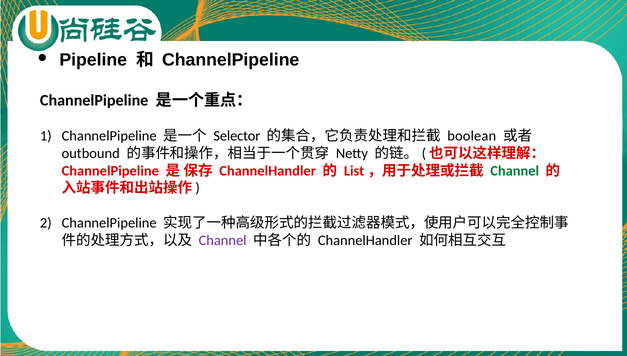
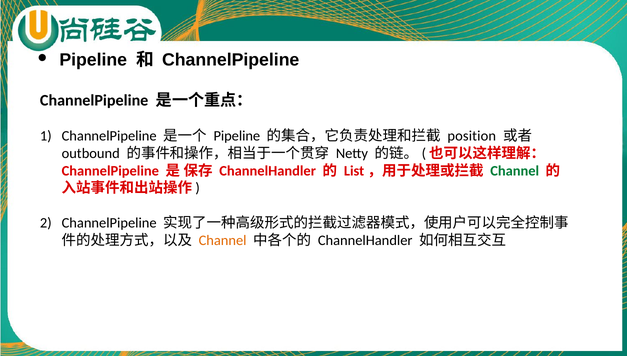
Selector: Selector -> Pipeline (237, 136)
boolean: boolean -> position (472, 136)
Channel colour: purple -> orange (223, 240)
